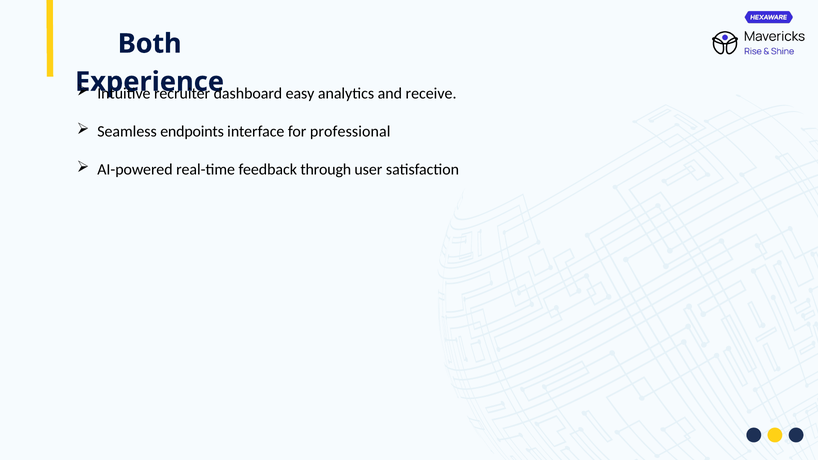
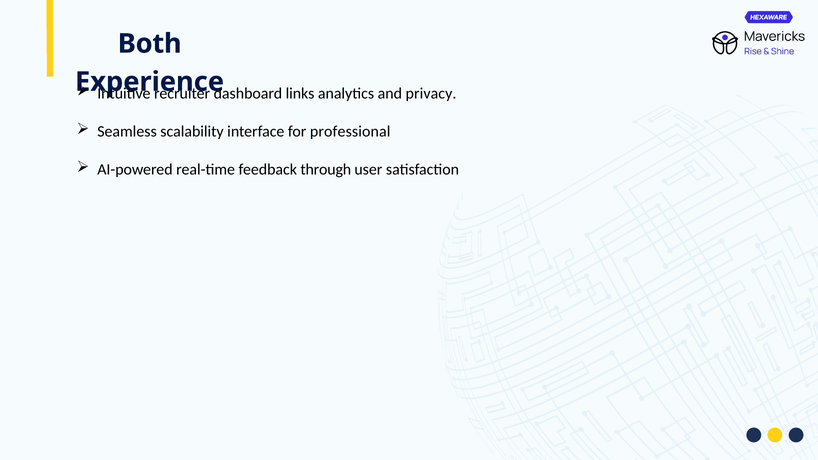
easy: easy -> links (300, 93)
receive: receive -> privacy (431, 93)
endpoints: endpoints -> scalability (192, 132)
